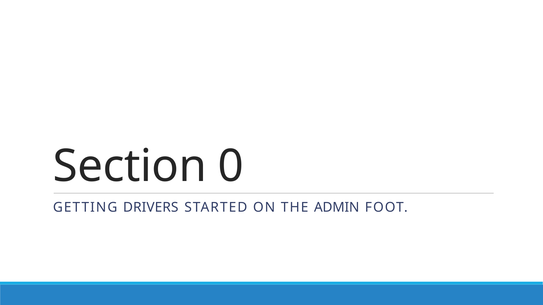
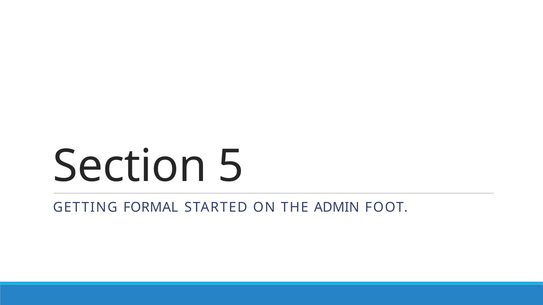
0: 0 -> 5 (231, 166)
DRIVERS: DRIVERS -> FORMAL (151, 208)
